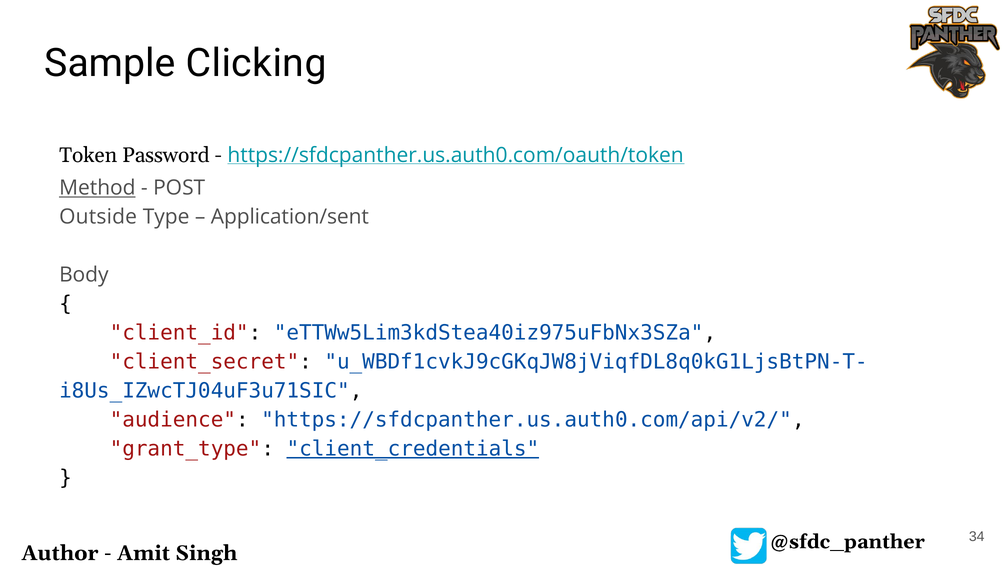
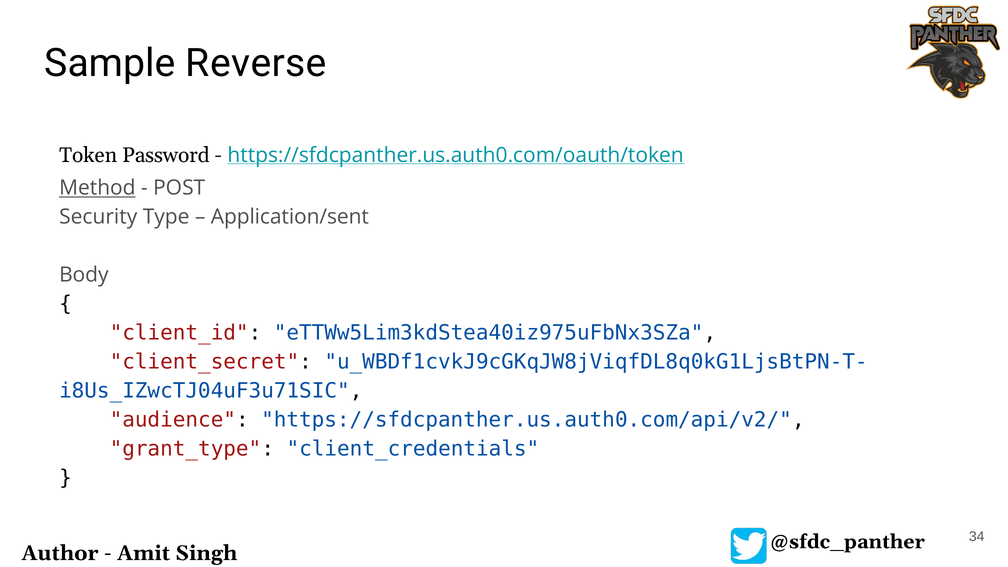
Clicking: Clicking -> Reverse (256, 63)
Outside: Outside -> Security (98, 217)
client_credentials underline: present -> none (413, 449)
